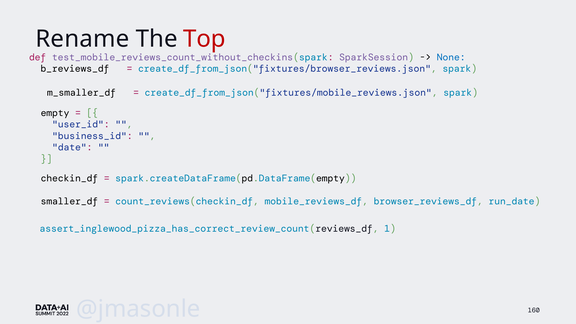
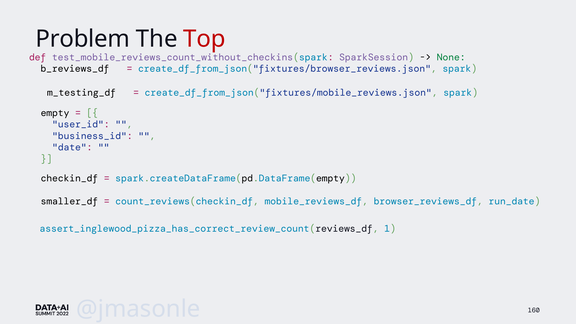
Rename: Rename -> Problem (83, 39)
None colour: blue -> green (451, 57)
m_smaller_df: m_smaller_df -> m_testing_df (82, 93)
